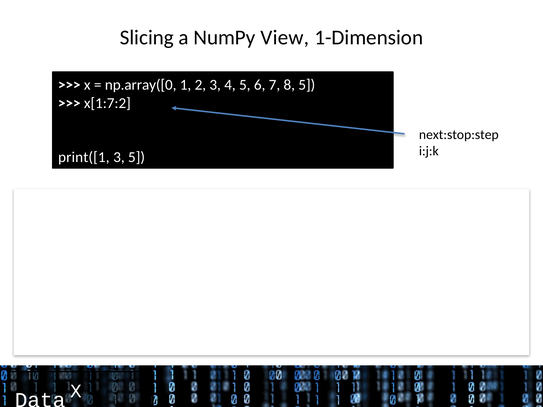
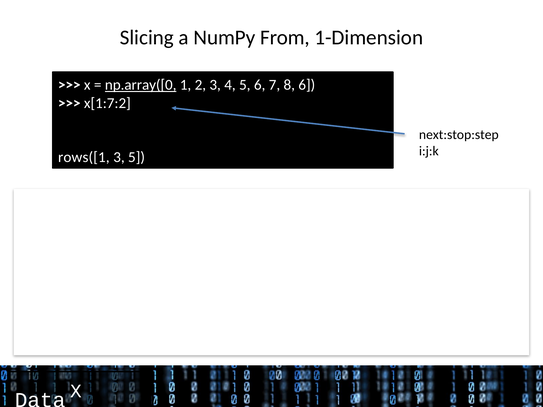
View: View -> From (285, 38)
np.array([0 underline: none -> present (141, 85)
8 5: 5 -> 6 (307, 85)
print([1: print([1 -> rows([1 (84, 157)
